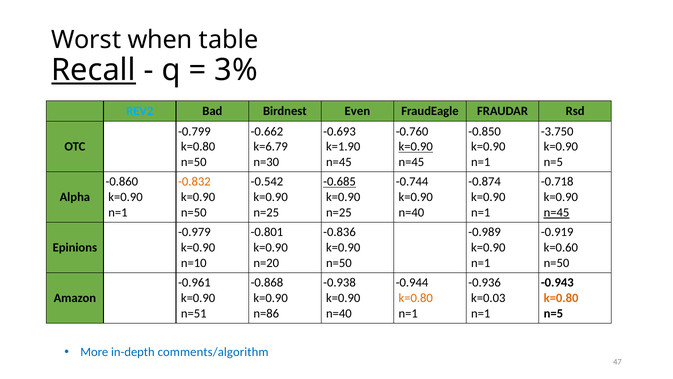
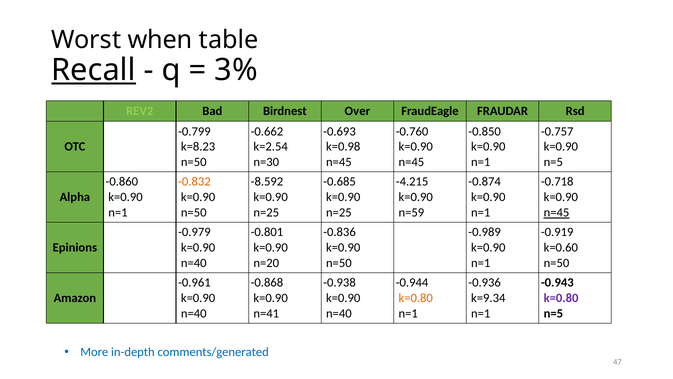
REV2 colour: light blue -> light green (140, 111)
Even: Even -> Over (357, 111)
-3.750: -3.750 -> -0.757 (557, 131)
k=0.80: k=0.80 -> k=8.23 (198, 147)
k=6.79: k=6.79 -> k=2.54 (271, 147)
k=1.90: k=1.90 -> k=0.98 (343, 147)
k=0.90 underline: present -> none (416, 147)
-0.542: -0.542 -> -8.592 (267, 182)
-0.685 underline: present -> none (340, 182)
-0.744: -0.744 -> -4.215 (412, 182)
n=40: n=40 -> n=59 (411, 212)
n=10: n=10 -> n=40 (194, 263)
k=0.03: k=0.03 -> k=9.34 (488, 298)
k=0.80 colour: orange -> purple (561, 298)
n=51: n=51 -> n=40 (194, 313)
n=86: n=86 -> n=41 (266, 313)
comments/algorithm: comments/algorithm -> comments/generated (213, 352)
